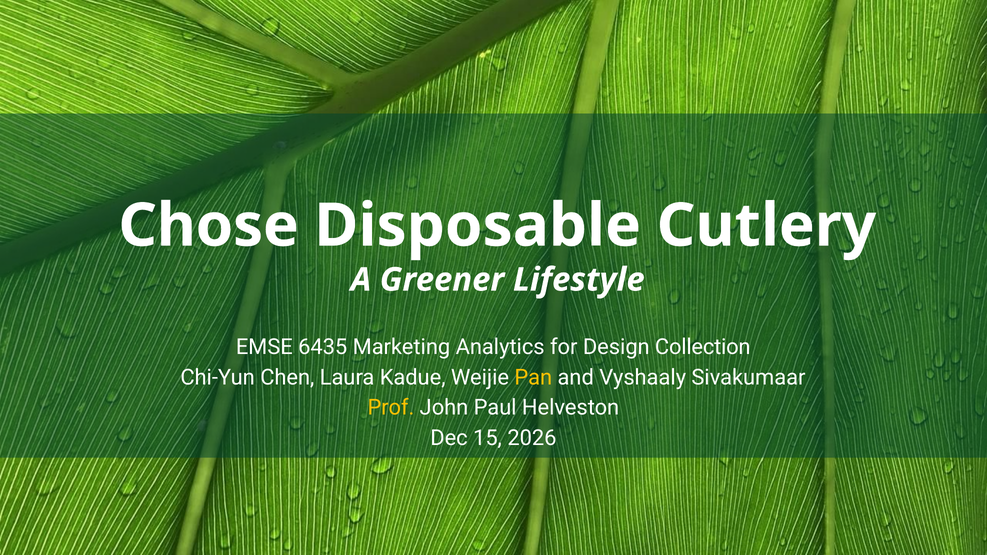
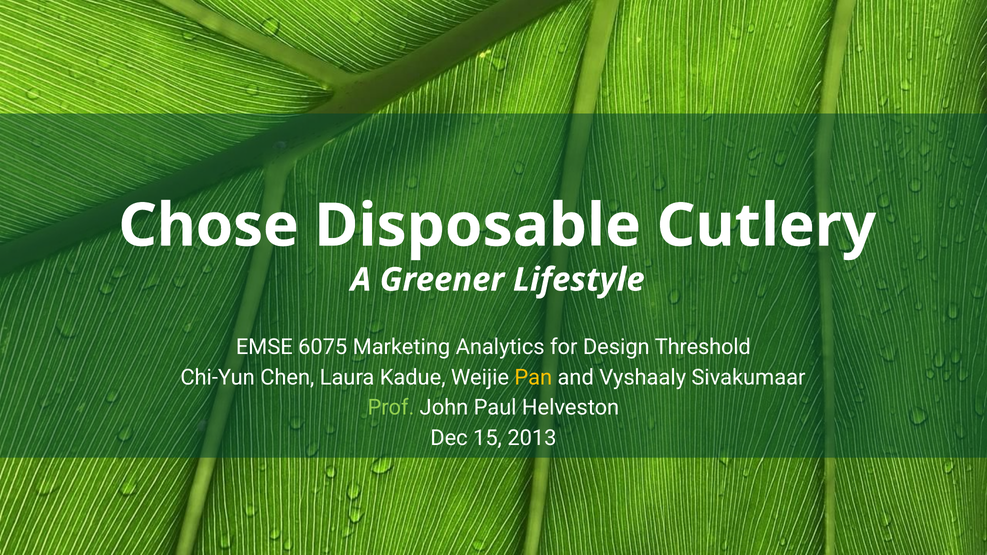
6435: 6435 -> 6075 (323, 347)
Collection: Collection -> Threshold (703, 347)
Prof colour: yellow -> light green (391, 408)
2026: 2026 -> 2013 (532, 438)
